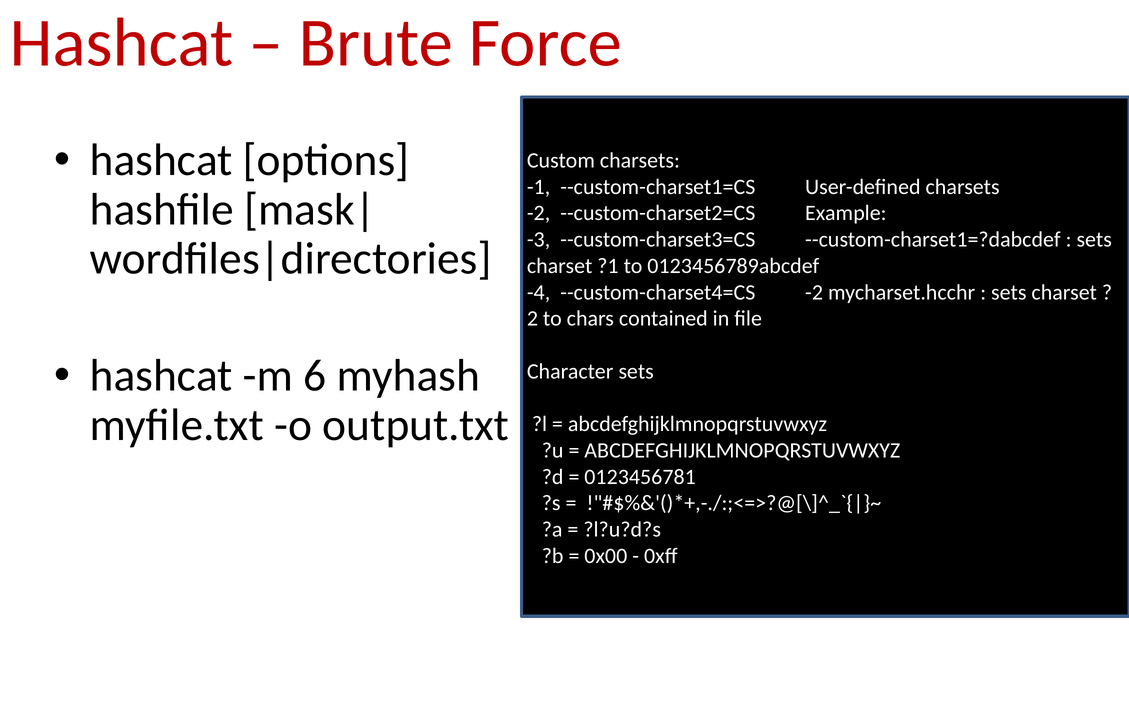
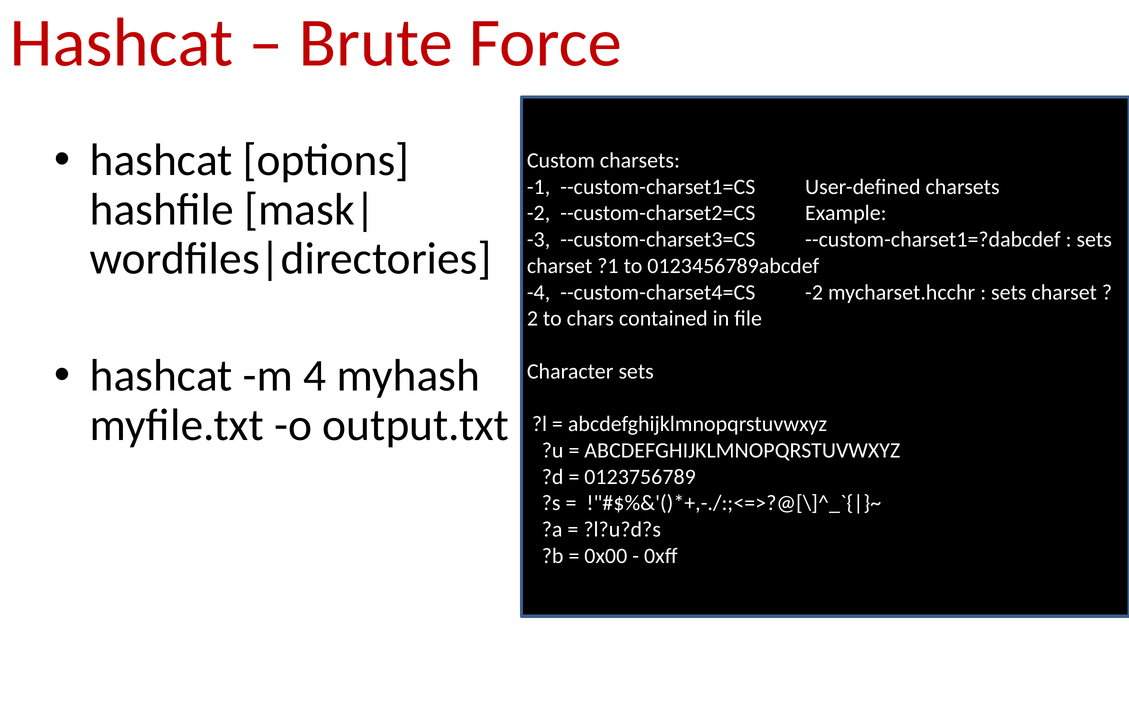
6: 6 -> 4 (315, 376)
0123456781: 0123456781 -> 0123756789 (640, 477)
